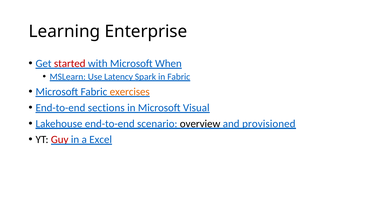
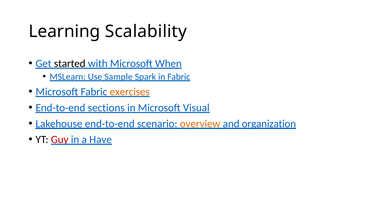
Enterprise: Enterprise -> Scalability (146, 32)
started colour: red -> black (70, 64)
Latency: Latency -> Sample (119, 77)
overview colour: black -> orange (200, 124)
provisioned: provisioned -> organization (269, 124)
Excel: Excel -> Have (101, 140)
